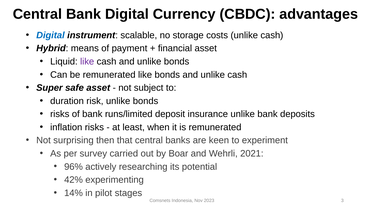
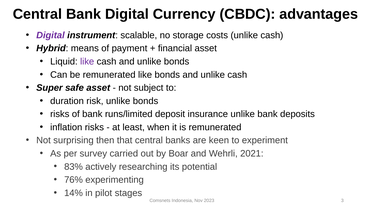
Digital colour: blue -> purple (50, 35)
96%: 96% -> 83% (73, 166)
42%: 42% -> 76% (73, 179)
